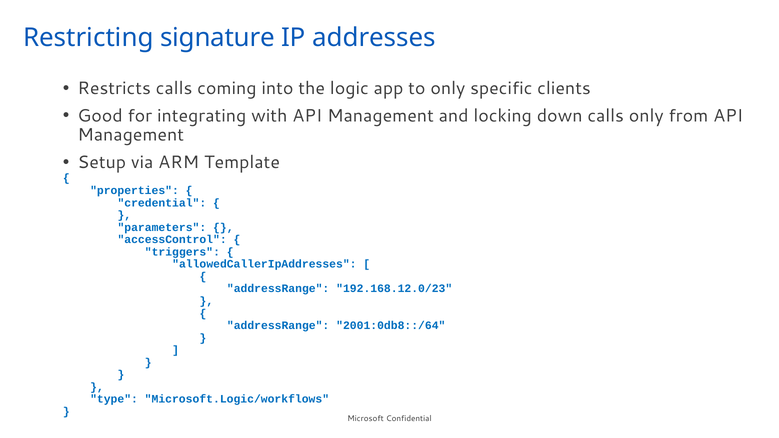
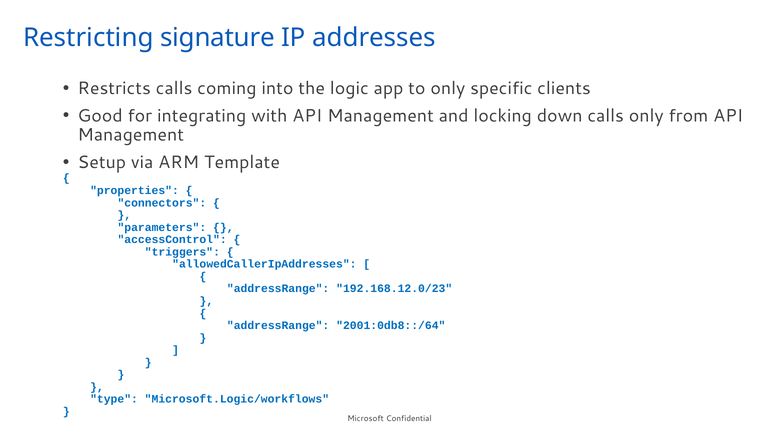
credential: credential -> connectors (162, 203)
